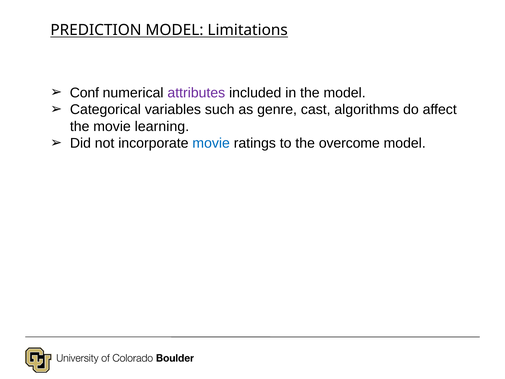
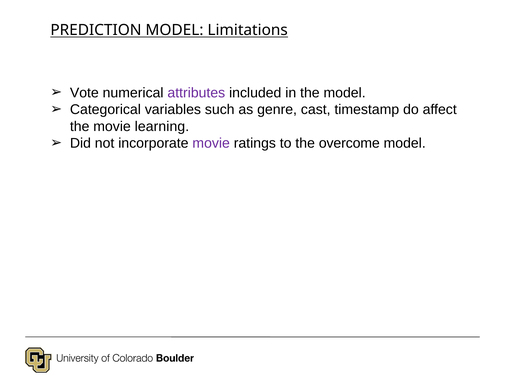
Conf: Conf -> Vote (84, 93)
algorithms: algorithms -> timestamp (367, 109)
movie colour: blue -> purple (211, 143)
